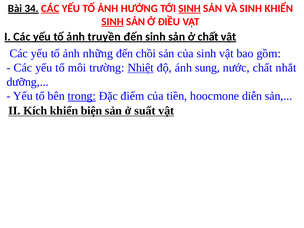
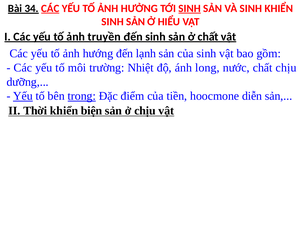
SINH underline: present -> none (113, 22)
ĐIỀU: ĐIỀU -> HIỂU (169, 22)
những: những -> hướng (98, 53)
chồi: chồi -> lạnh (146, 53)
Nhiệt underline: present -> none (141, 68)
sung: sung -> long (207, 68)
chất nhắt: nhắt -> chịu (286, 68)
Yếu underline: none -> present (23, 96)
Kích: Kích -> Thời (35, 111)
ở suất: suất -> chịu (145, 111)
